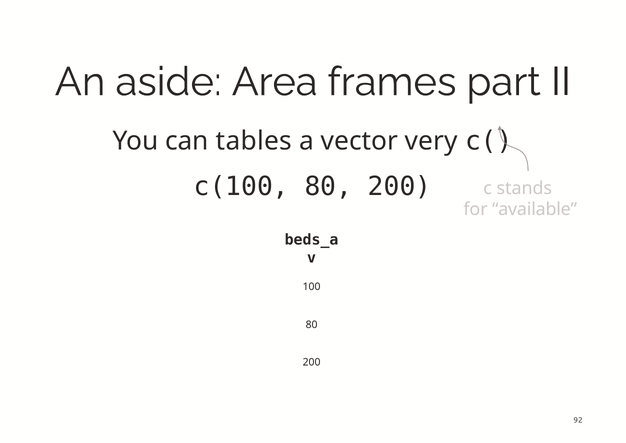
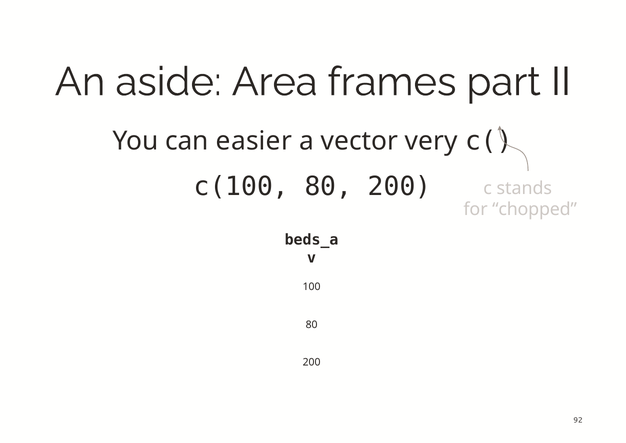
tables: tables -> easier (254, 141)
available: available -> chopped (535, 209)
